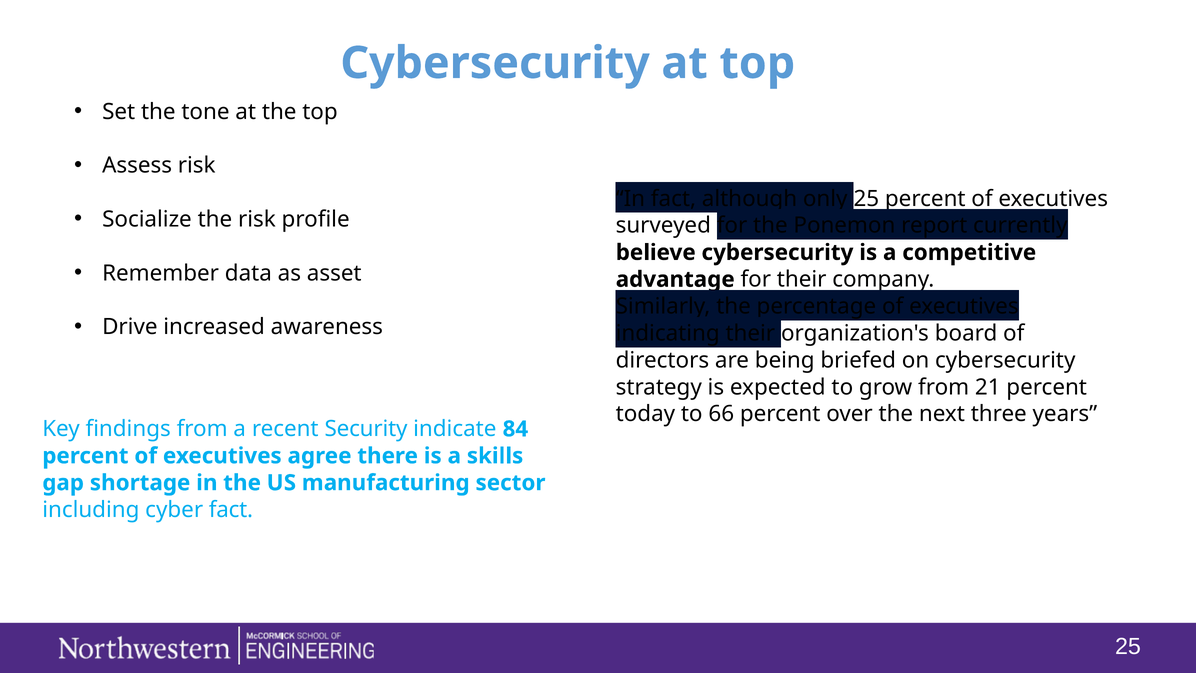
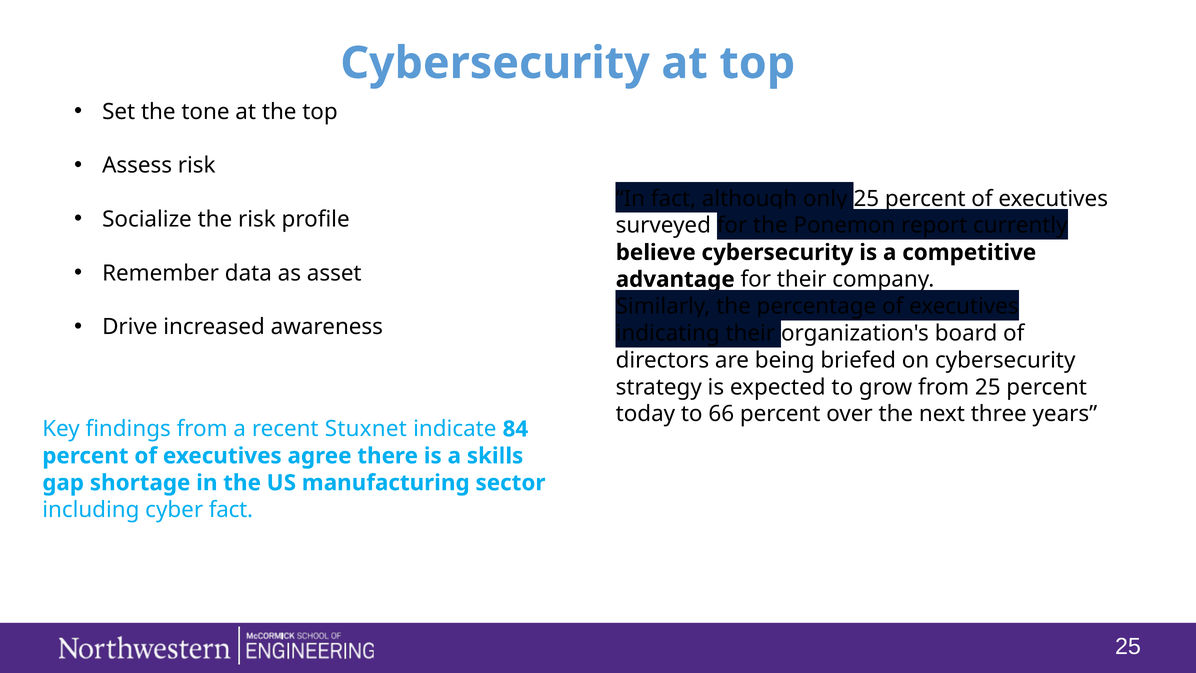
from 21: 21 -> 25 (988, 387)
Security: Security -> Stuxnet (366, 429)
